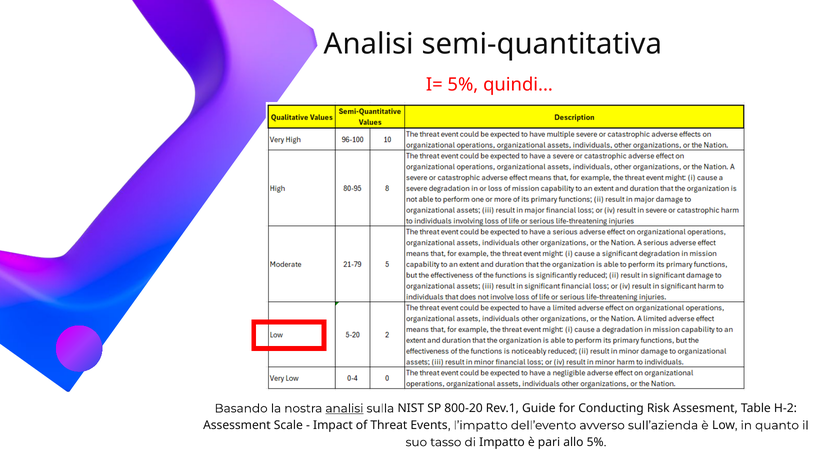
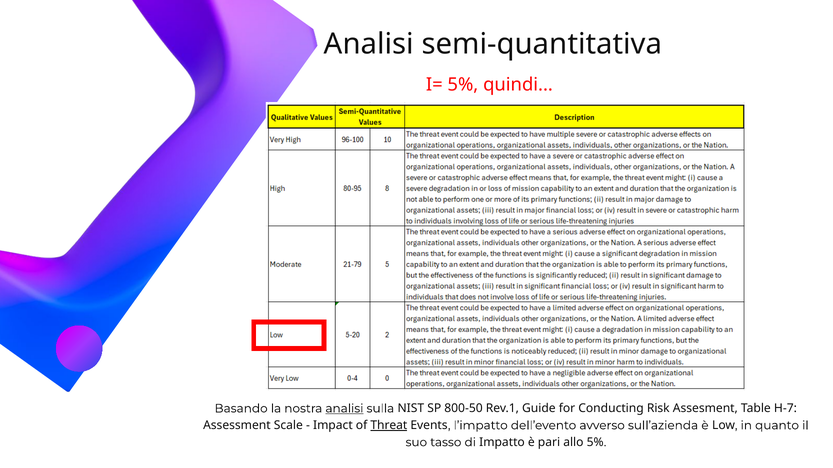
800-20: 800-20 -> 800-50 (464, 409)
H-2: H-2 -> H-7 (785, 409)
Threat underline: none -> present (389, 426)
